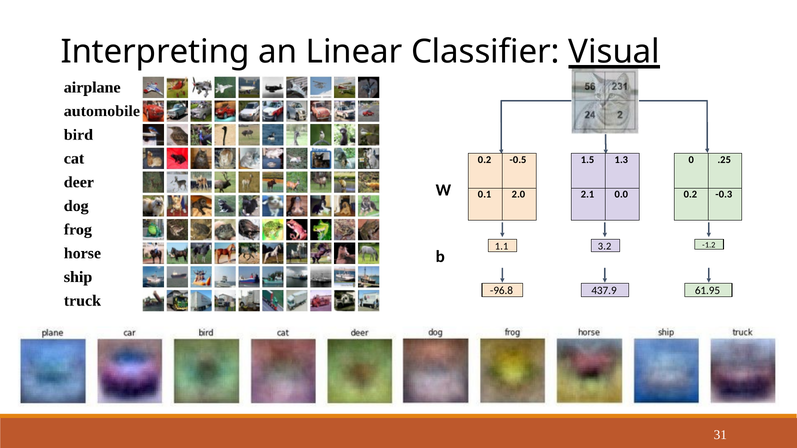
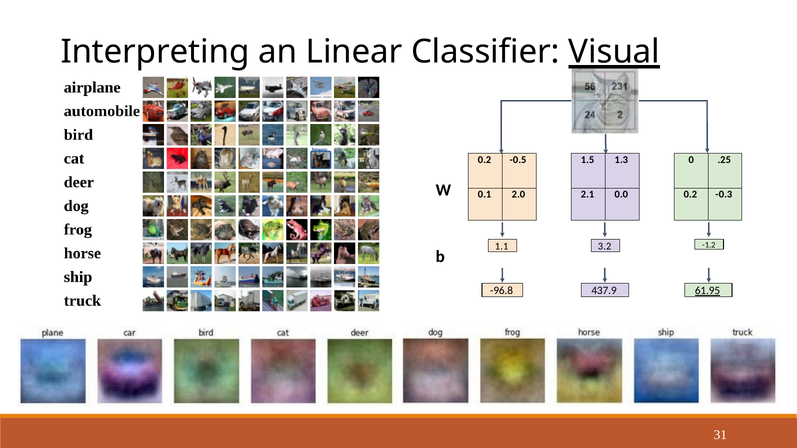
61.95 underline: none -> present (708, 291)
